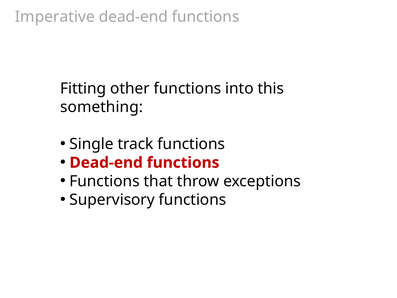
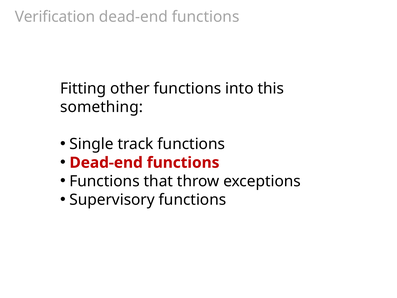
Imperative: Imperative -> Verification (55, 17)
